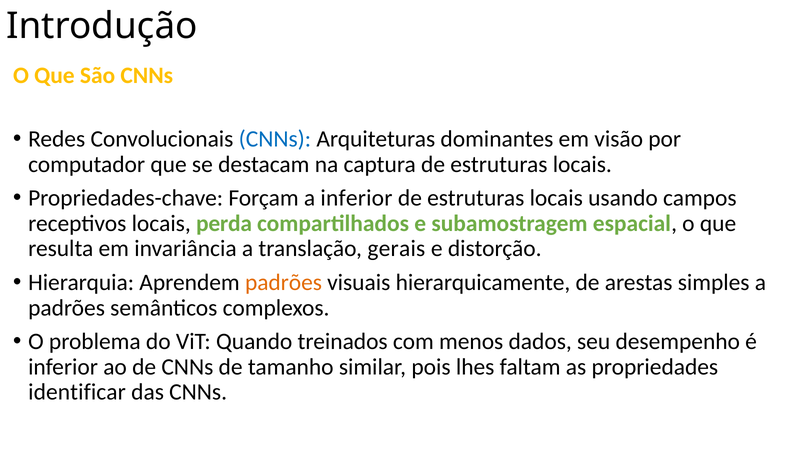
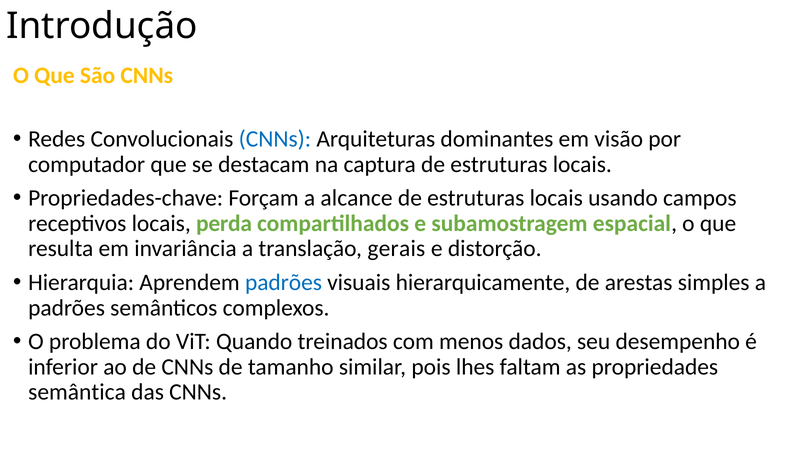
a inferior: inferior -> alcance (357, 198)
padrões colour: orange -> blue (283, 282)
identificar: identificar -> semântica (77, 392)
